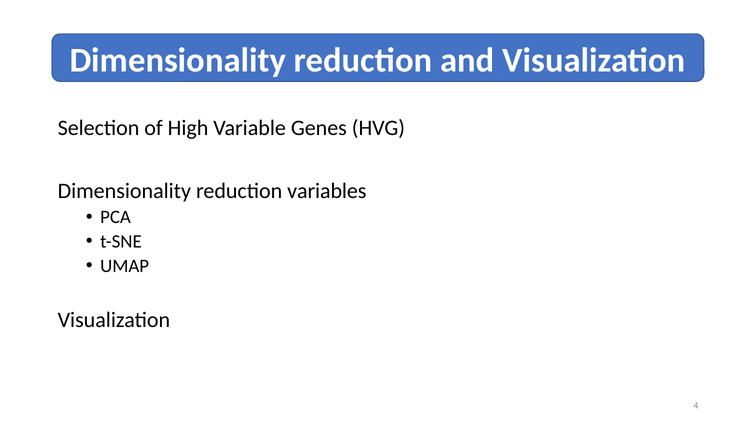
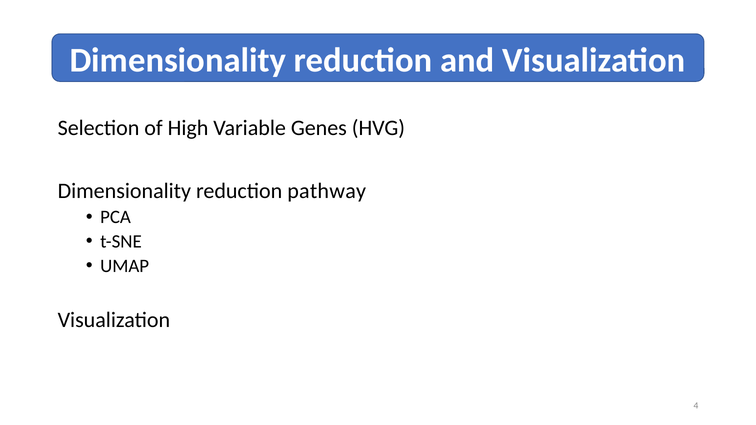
variables: variables -> pathway (327, 191)
